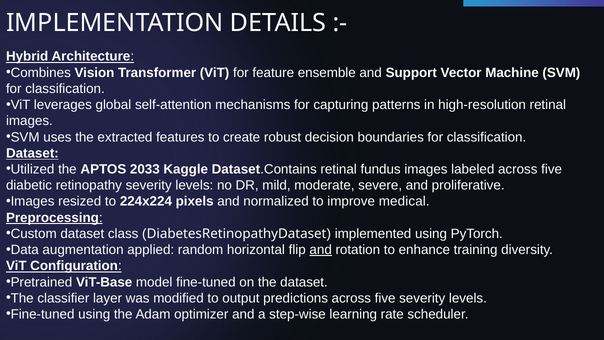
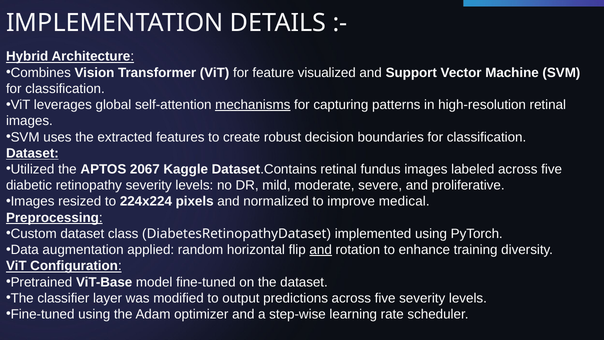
ensemble: ensemble -> visualized (327, 73)
mechanisms underline: none -> present (253, 105)
2033: 2033 -> 2067 (145, 169)
